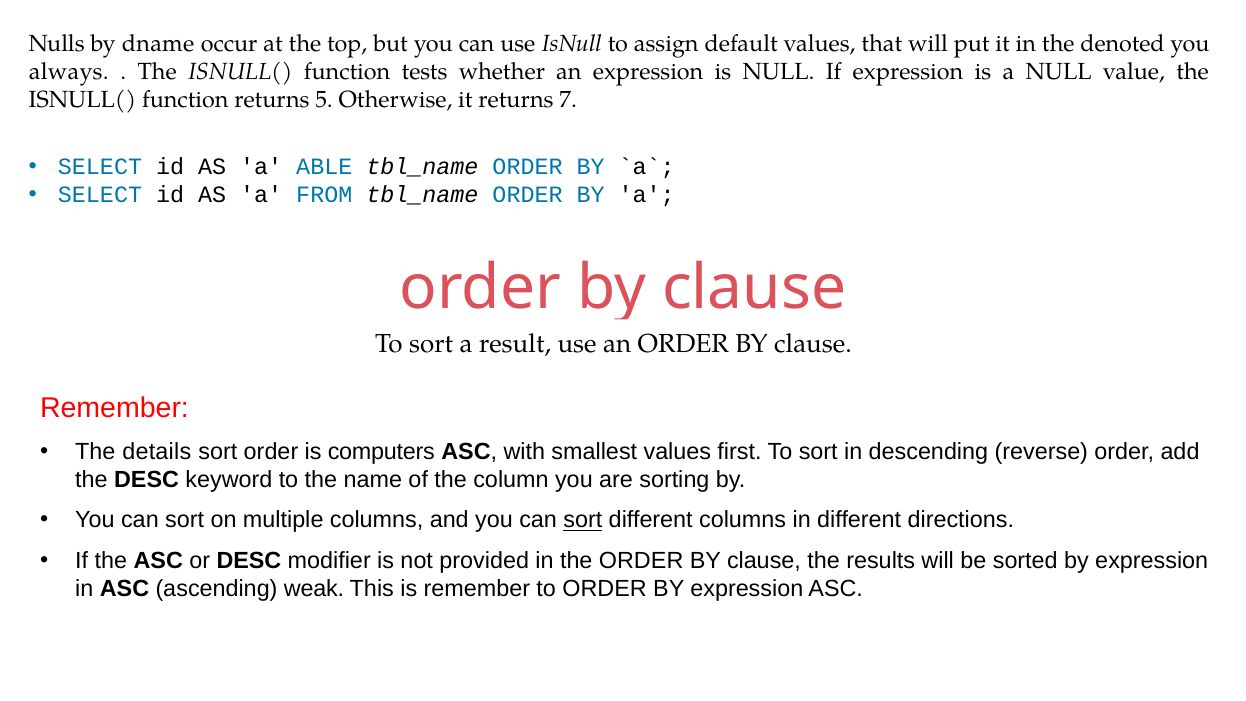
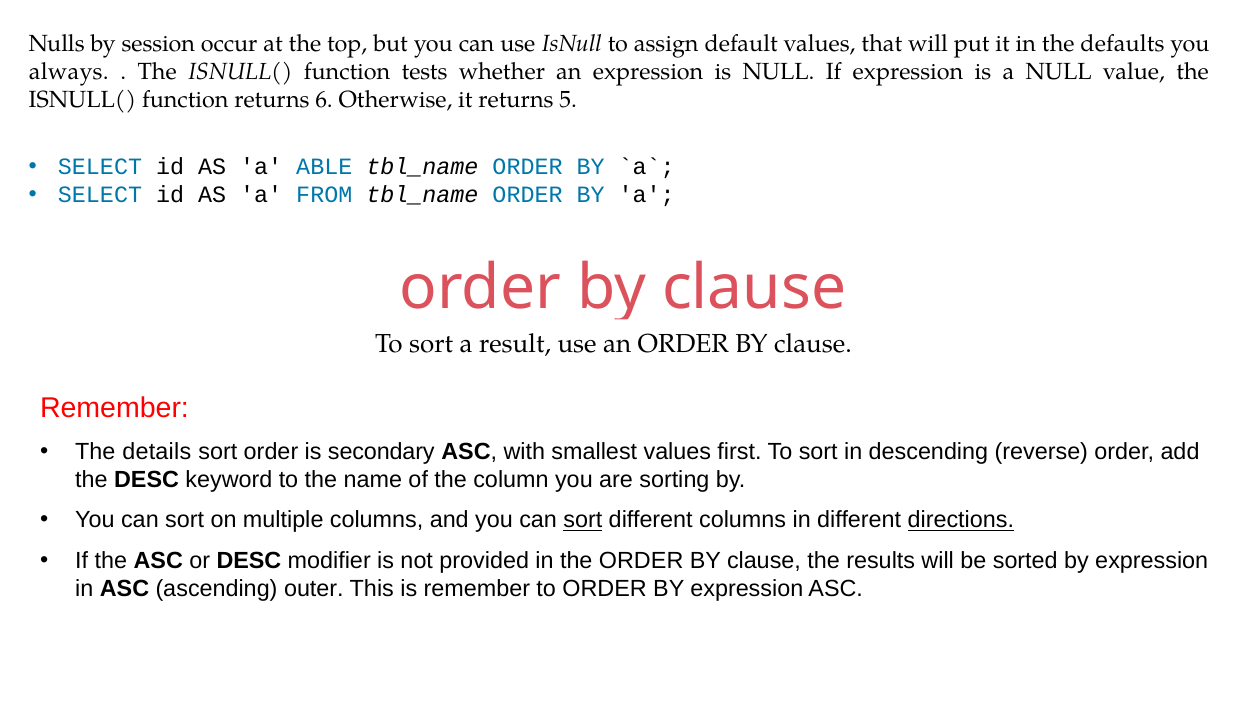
dname: dname -> session (158, 44)
denoted: denoted -> defaults (1122, 44)
5: 5 -> 6 (324, 100)
7: 7 -> 5 (568, 100)
computers: computers -> secondary (381, 452)
directions underline: none -> present (961, 520)
weak: weak -> outer (314, 589)
